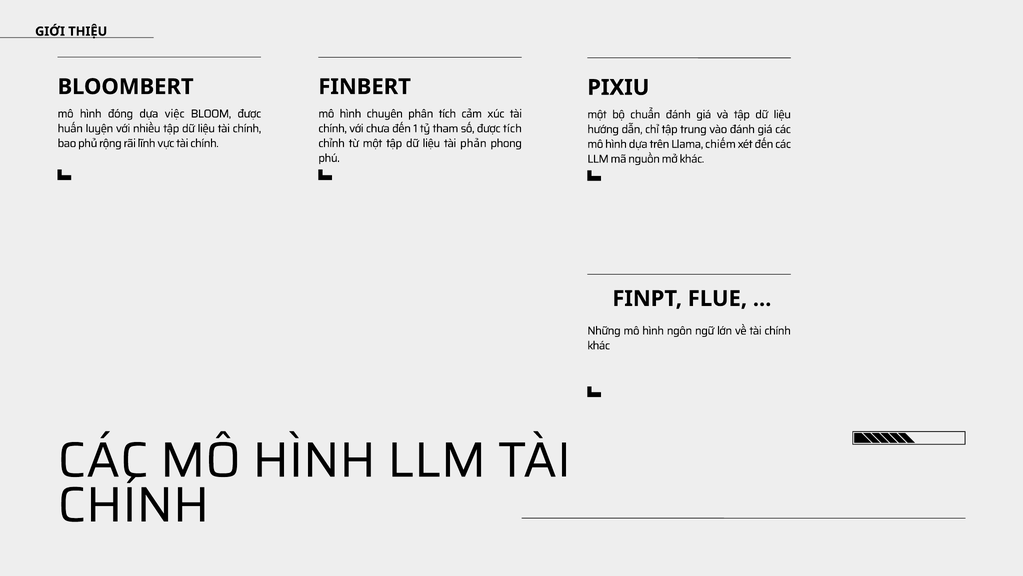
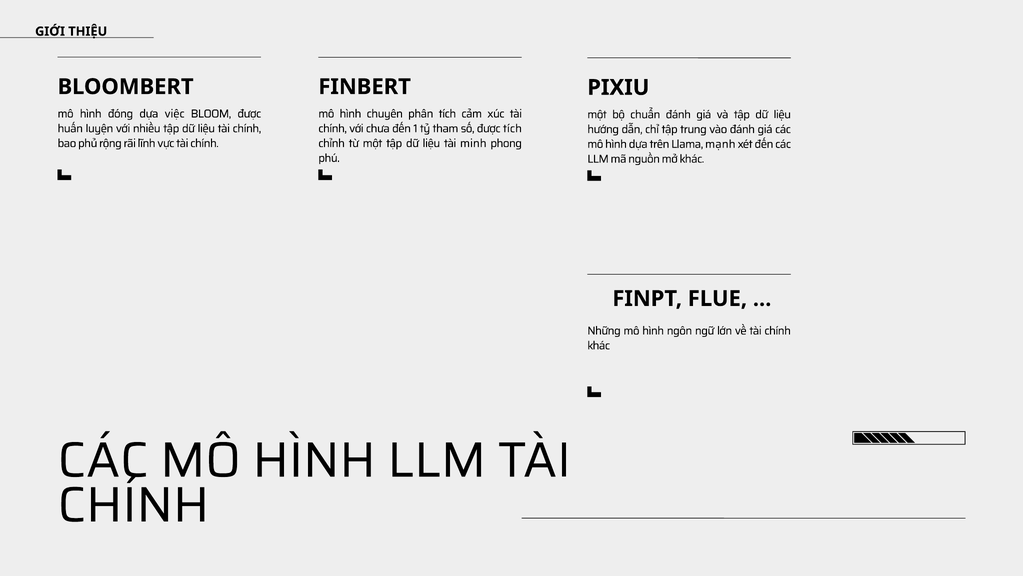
phản: phản -> minh (473, 143)
chiếm: chiếm -> mạnh (720, 144)
